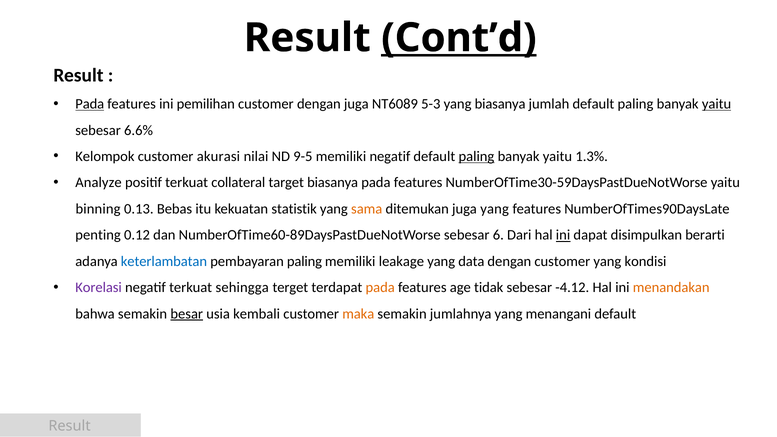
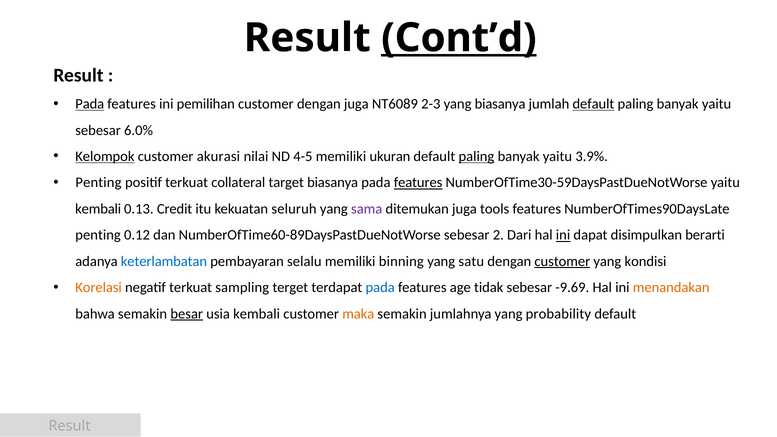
5-3: 5-3 -> 2-3 (431, 104)
default underline: none -> present (593, 104)
yaitu underline: present -> none (717, 104)
6.6%: 6.6% -> 6.0% (139, 130)
Kelompok underline: none -> present (105, 156)
9-5: 9-5 -> 4-5 (303, 156)
memiliki negatif: negatif -> ukuran (390, 156)
1.3%: 1.3% -> 3.9% (592, 156)
Analyze: Analyze -> Penting (98, 183)
features underline: none -> present (418, 183)
binning: binning -> kembali (98, 209)
Bebas: Bebas -> Credit (175, 209)
statistik: statistik -> seluruh (294, 209)
sama colour: orange -> purple (367, 209)
juga yang: yang -> tools (495, 209)
6: 6 -> 2 (498, 235)
pembayaran paling: paling -> selalu (304, 261)
leakage: leakage -> binning (401, 261)
data: data -> satu (471, 261)
customer underline: none -> present (562, 261)
Korelasi colour: purple -> orange (99, 288)
sehingga: sehingga -> sampling (242, 288)
pada colour: orange -> blue (380, 288)
-4.12: -4.12 -> -9.69 (572, 288)
menangani: menangani -> probability (558, 314)
